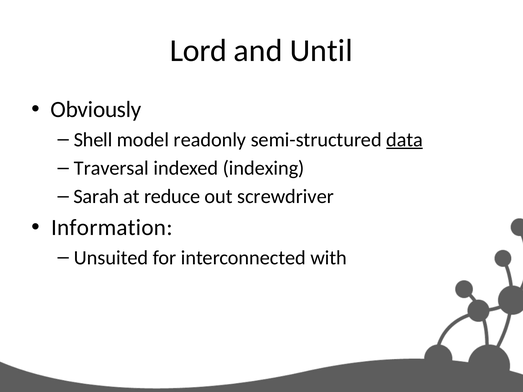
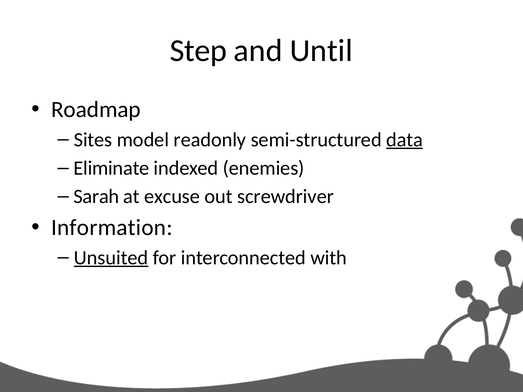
Lord: Lord -> Step (198, 51)
Obviously: Obviously -> Roadmap (96, 110)
Shell: Shell -> Sites (93, 140)
Traversal: Traversal -> Eliminate (111, 168)
indexing: indexing -> enemies (264, 168)
reduce: reduce -> excuse (172, 197)
Unsuited underline: none -> present (111, 258)
